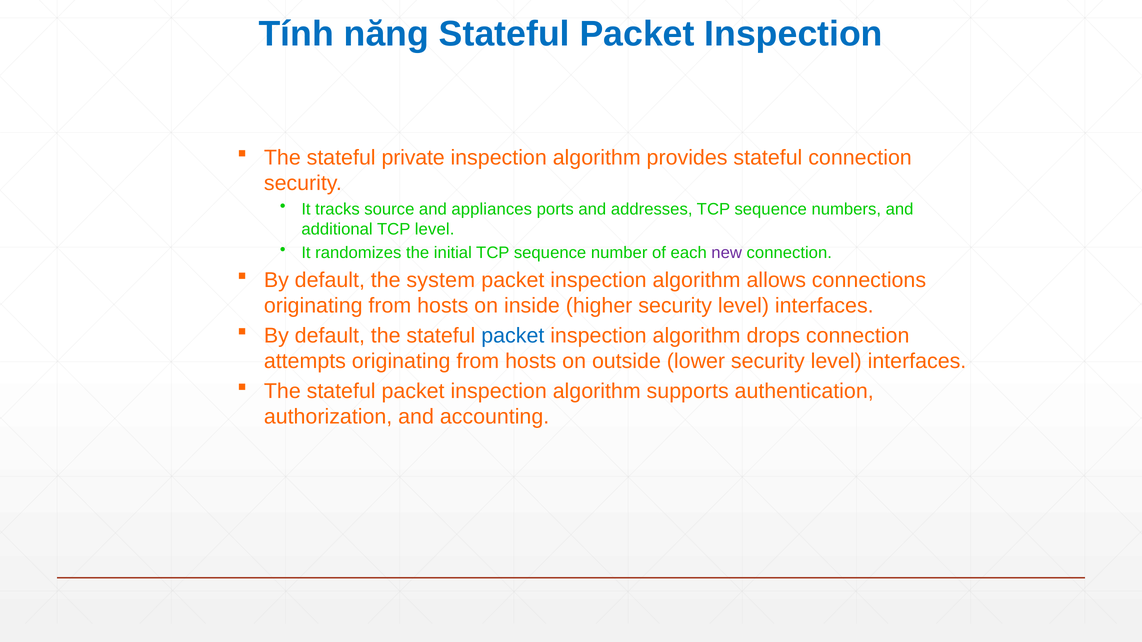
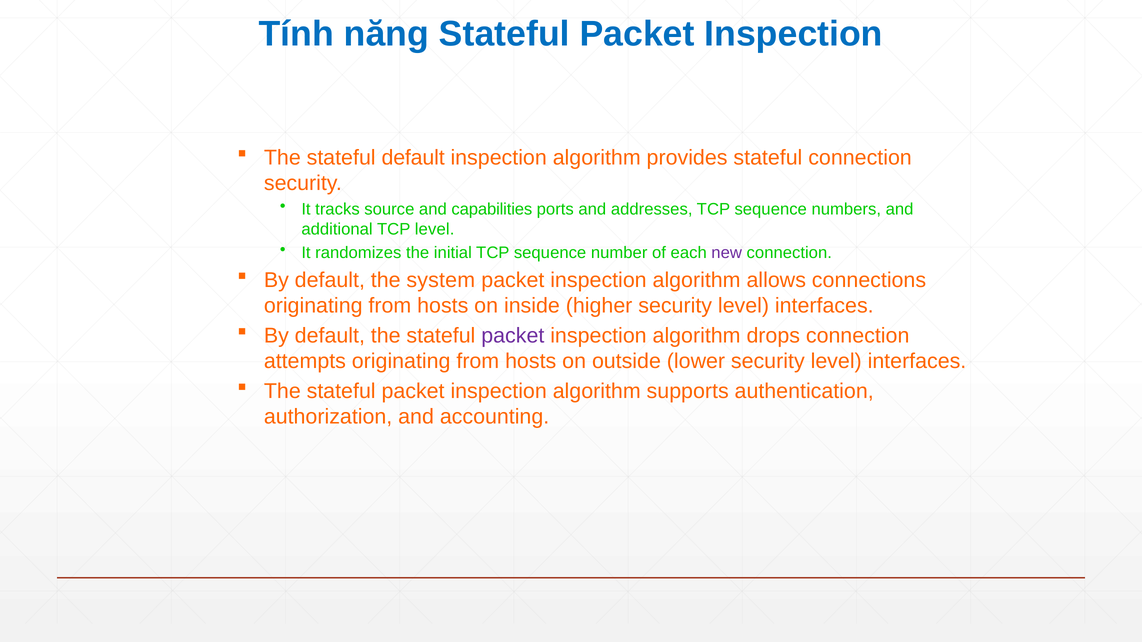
stateful private: private -> default (413, 158)
appliances: appliances -> capabilities (492, 209)
packet colour: blue -> purple (513, 336)
